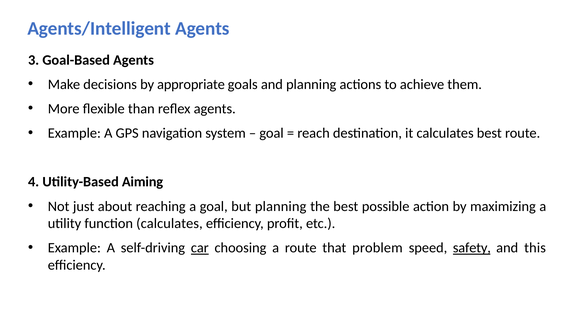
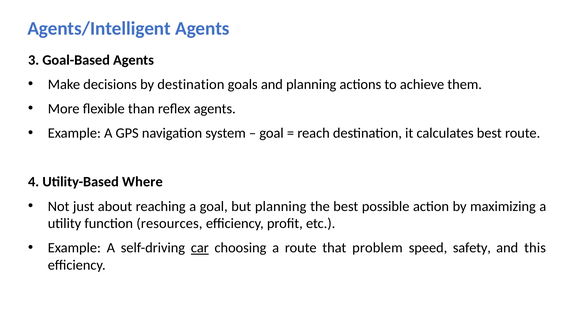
by appropriate: appropriate -> destination (191, 84)
Aiming: Aiming -> Where (142, 182)
function calculates: calculates -> resources (169, 224)
safety underline: present -> none (472, 248)
